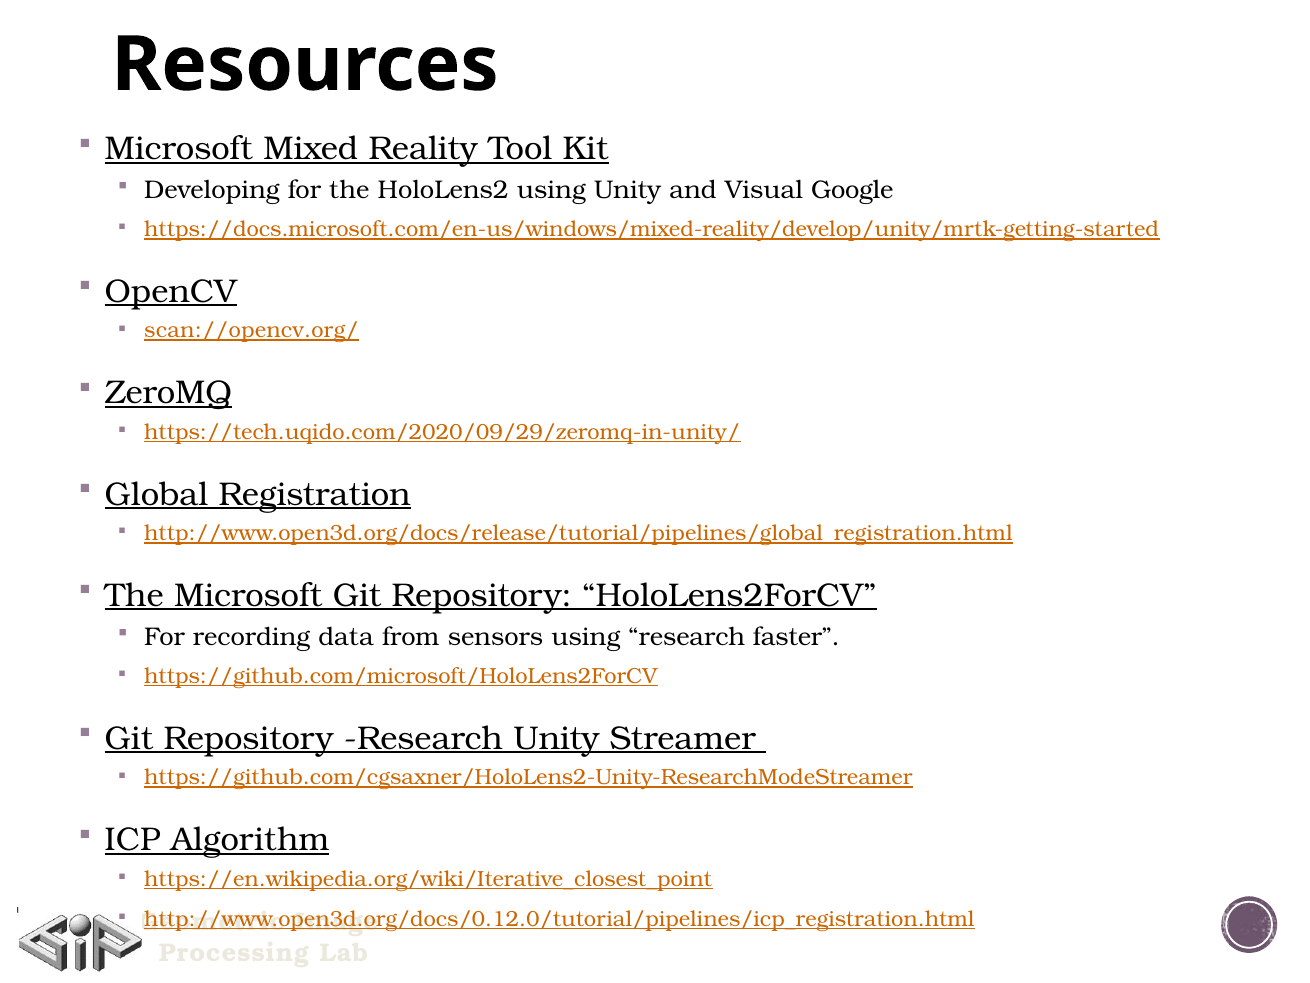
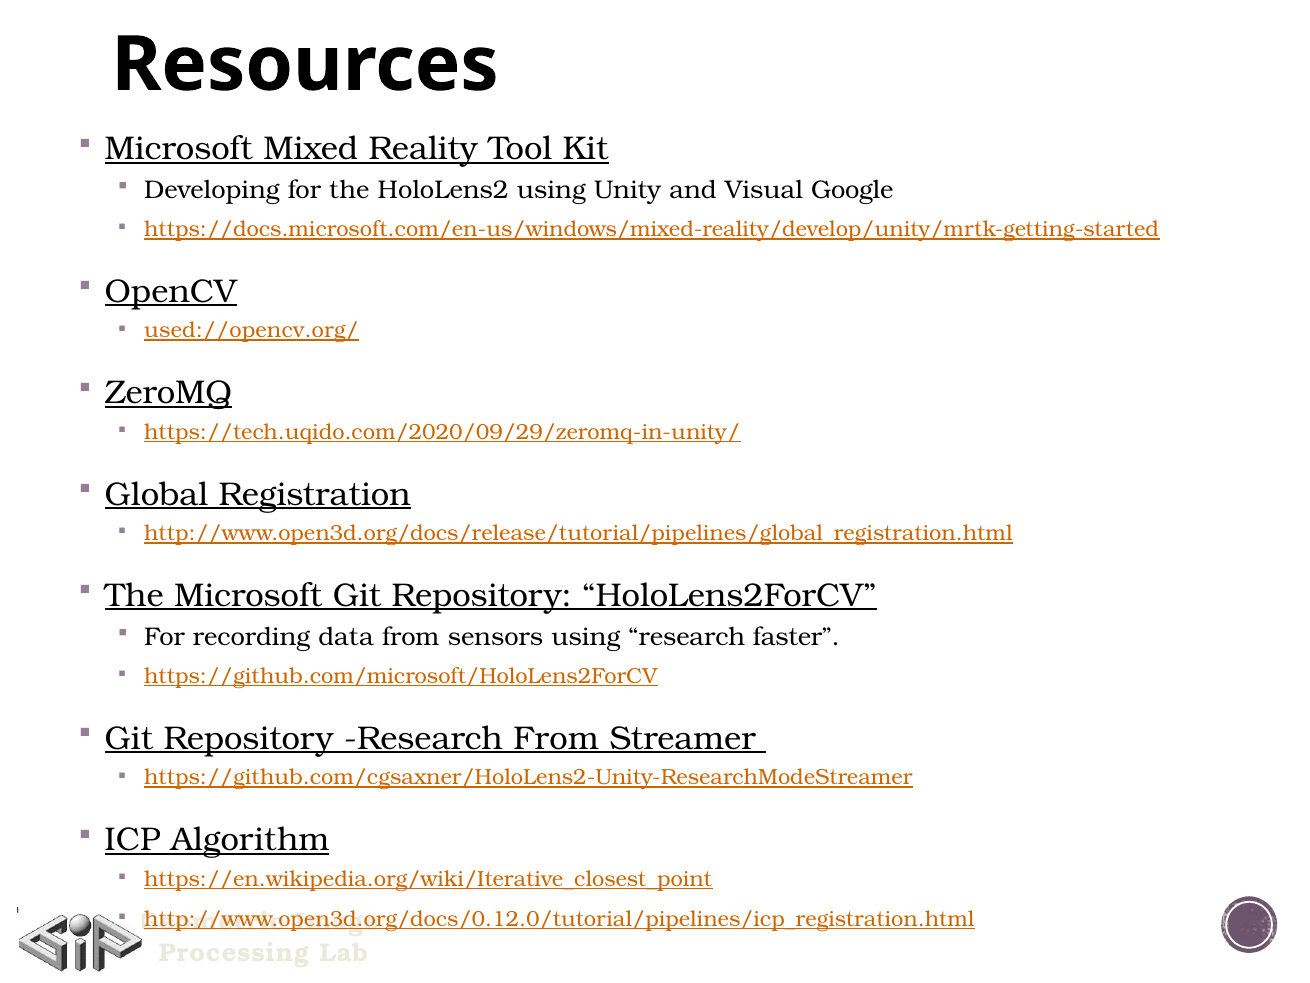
scan://opencv.org/: scan://opencv.org/ -> used://opencv.org/ (251, 331)
Research Unity: Unity -> From (556, 738)
